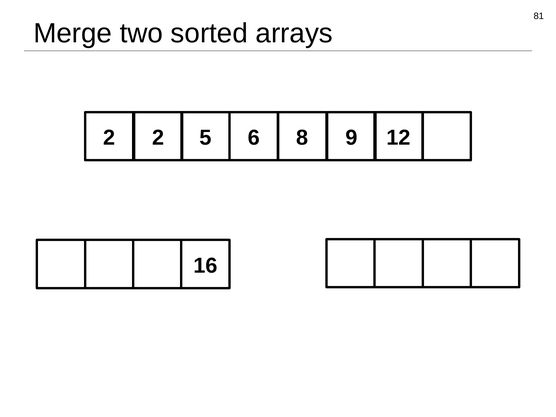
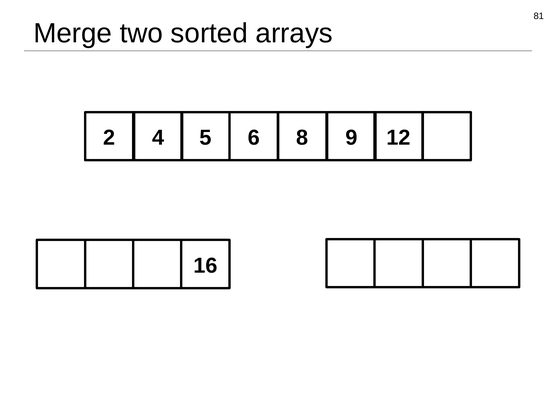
2 2: 2 -> 4 (158, 138)
